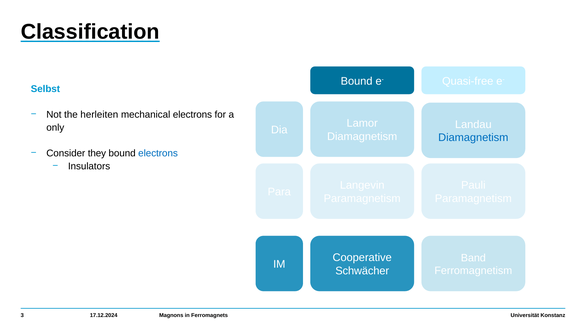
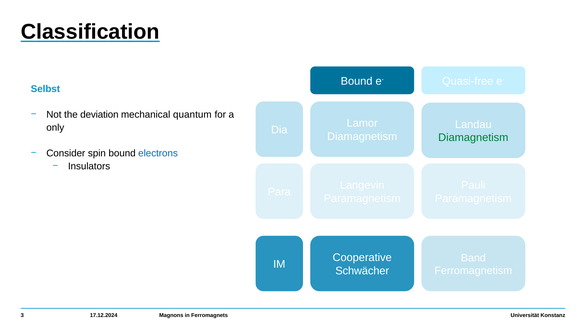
herleiten: herleiten -> deviation (99, 114)
mechanical electrons: electrons -> quantum (192, 114)
Diamagnetism colour: blue -> green (473, 138)
they: they -> spin (97, 153)
